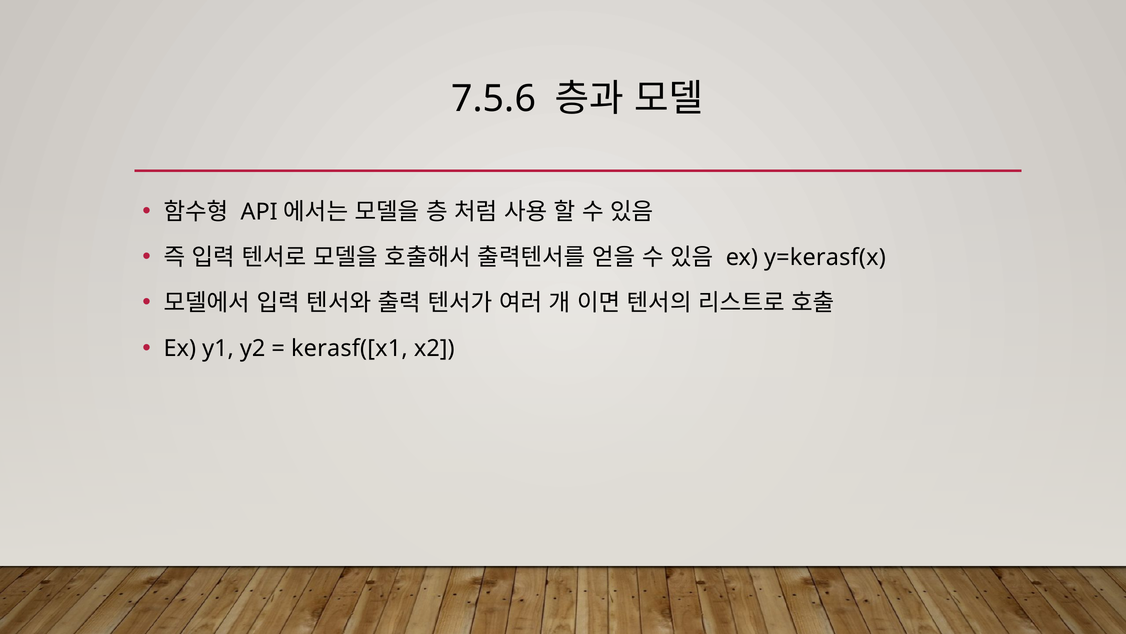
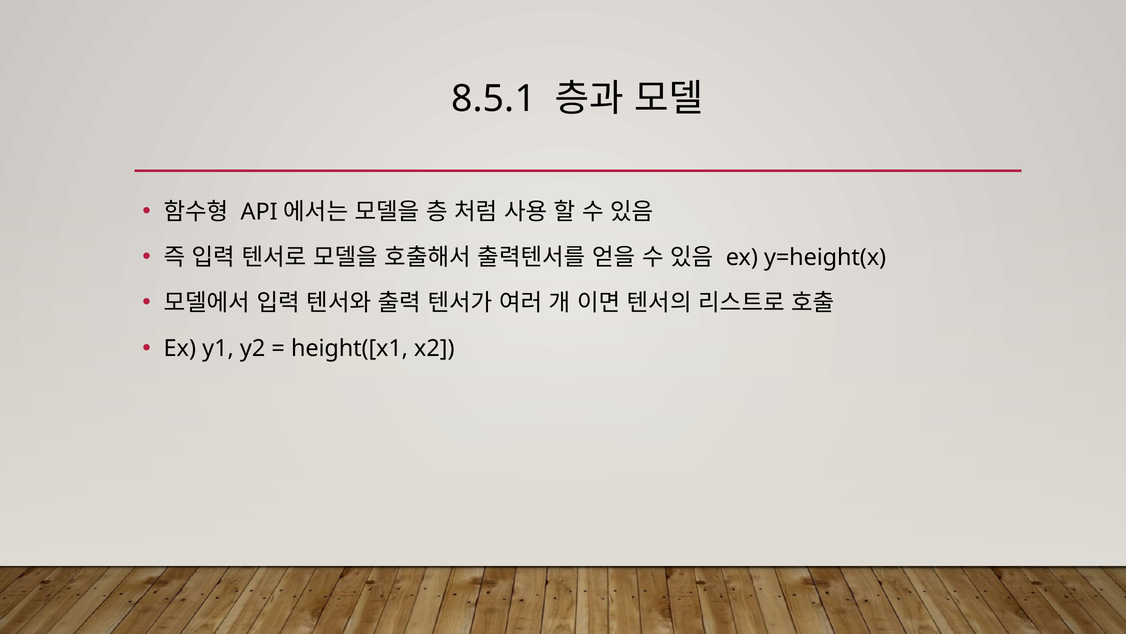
7.5.6: 7.5.6 -> 8.5.1 (494, 99)
y=kerasf(x: y=kerasf(x -> y=height(x (825, 257)
kerasf([x1: kerasf([x1 -> height([x1 (350, 348)
